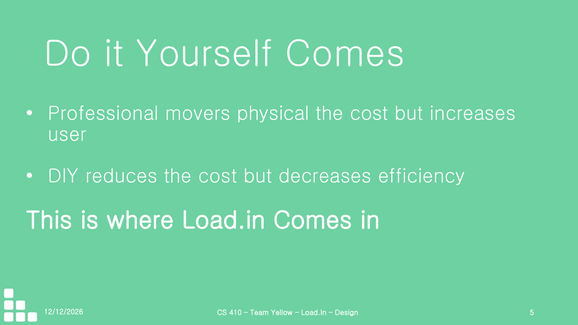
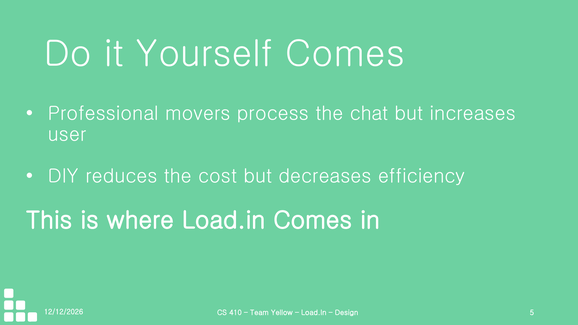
physical: physical -> process (273, 114)
cost: cost -> chat (369, 114)
